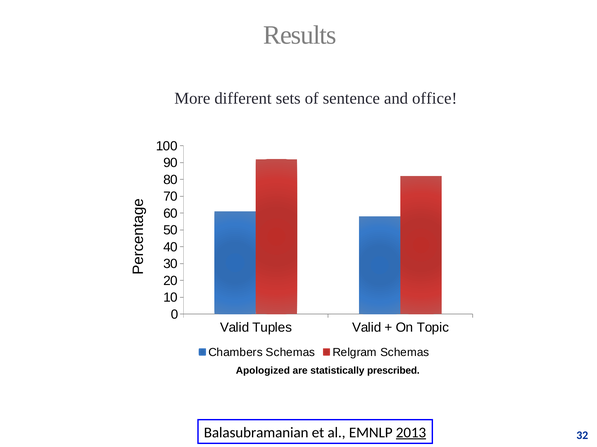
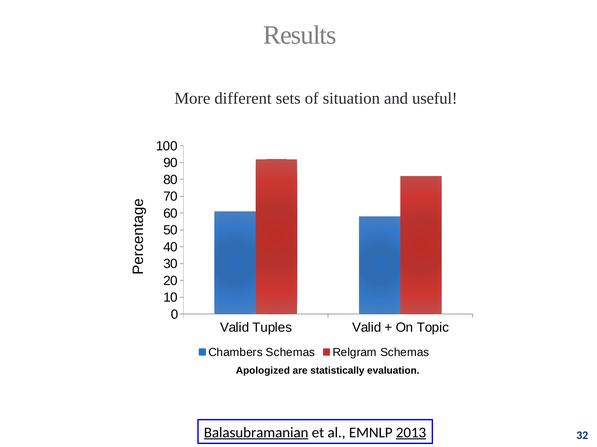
sentence: sentence -> situation (351, 99)
office: office -> useful (435, 99)
prescribed: prescribed -> evaluation (393, 371)
Balasubramanian underline: none -> present (256, 433)
